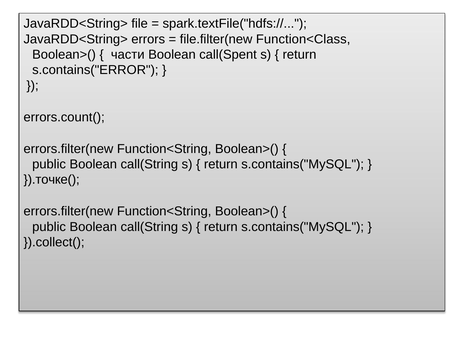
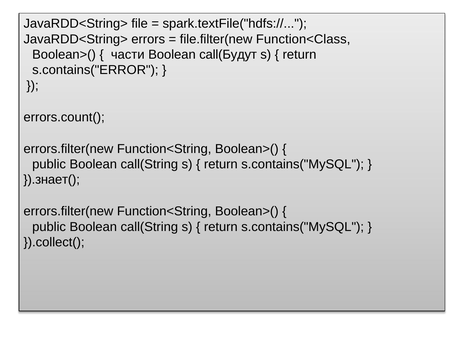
call(Spent: call(Spent -> call(Будут (228, 55)
}).точке(: }).точке( -> }).знает( (52, 180)
